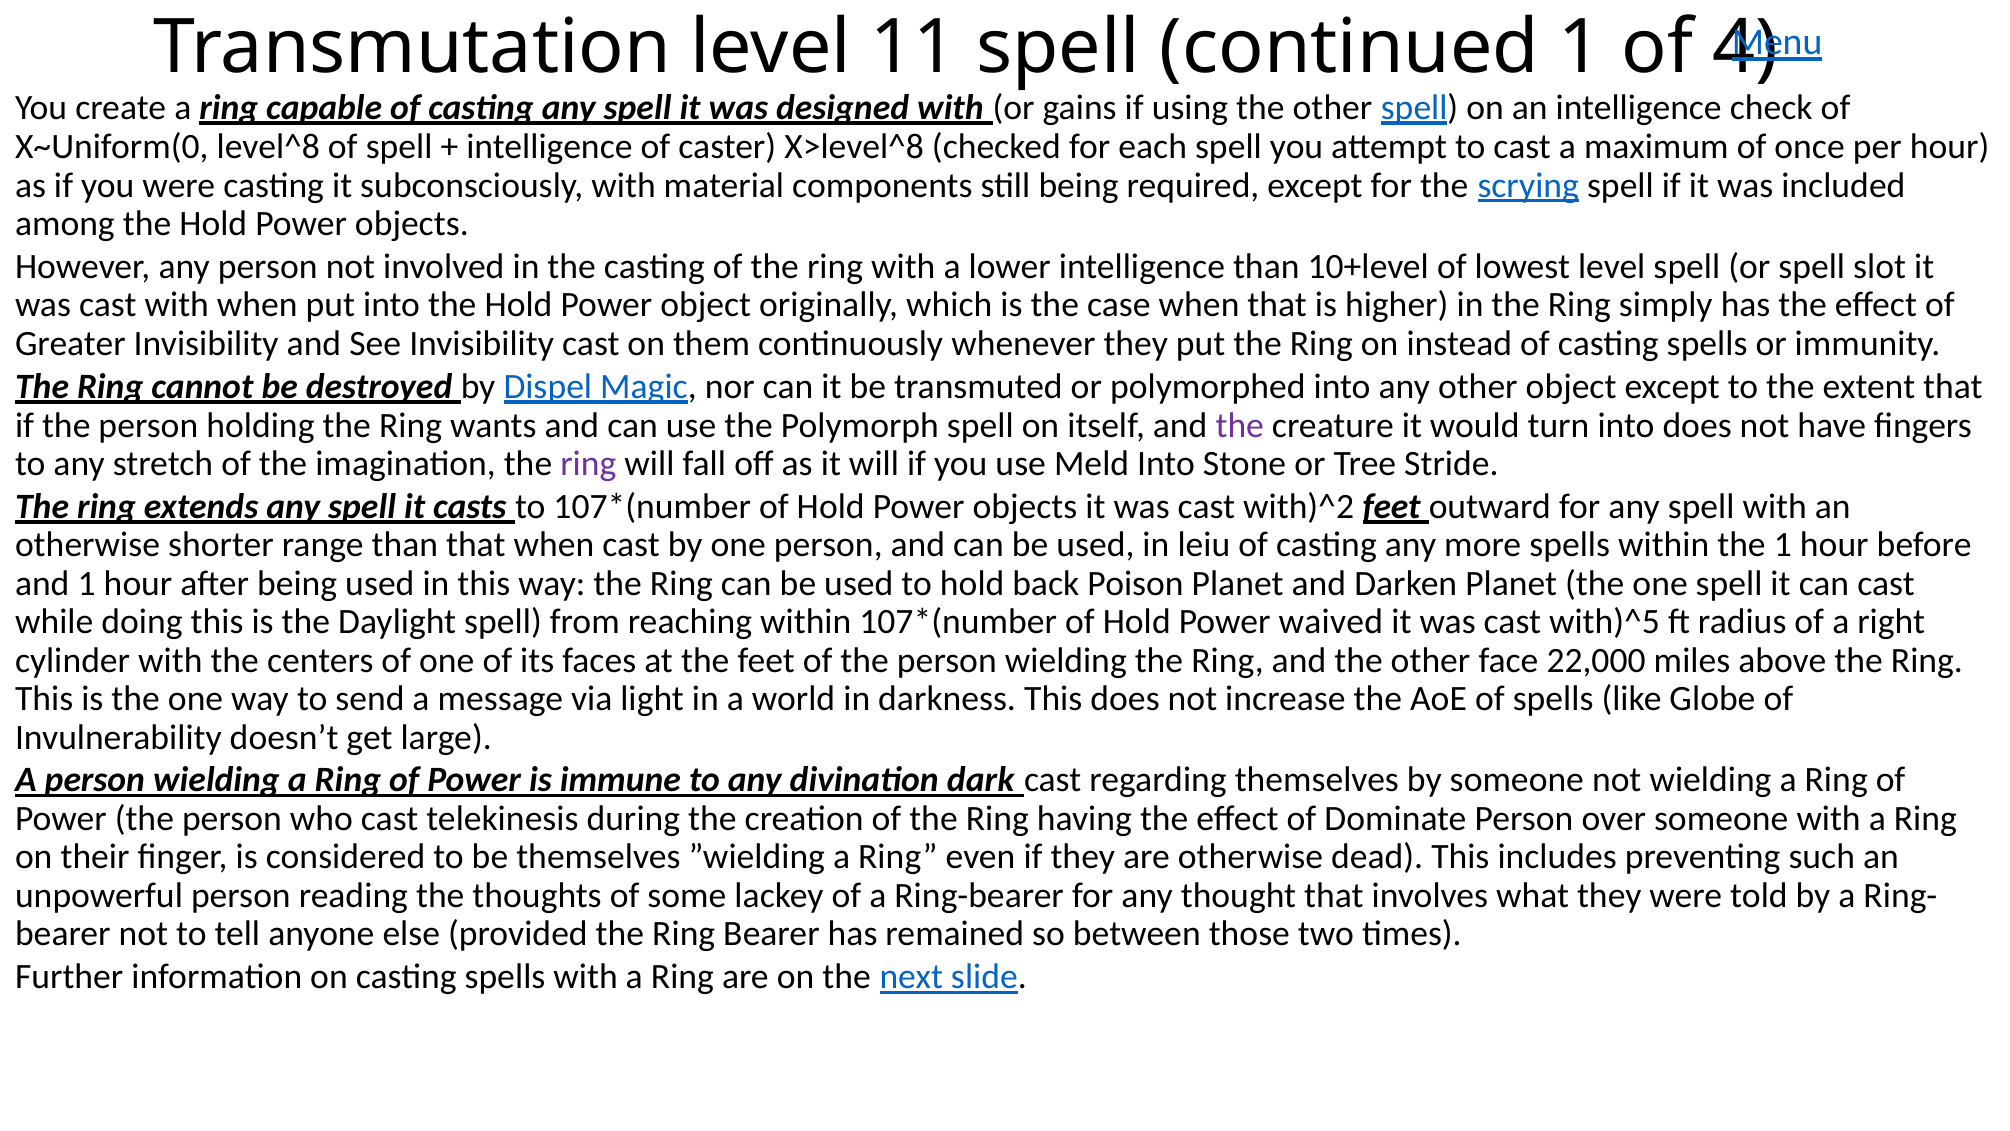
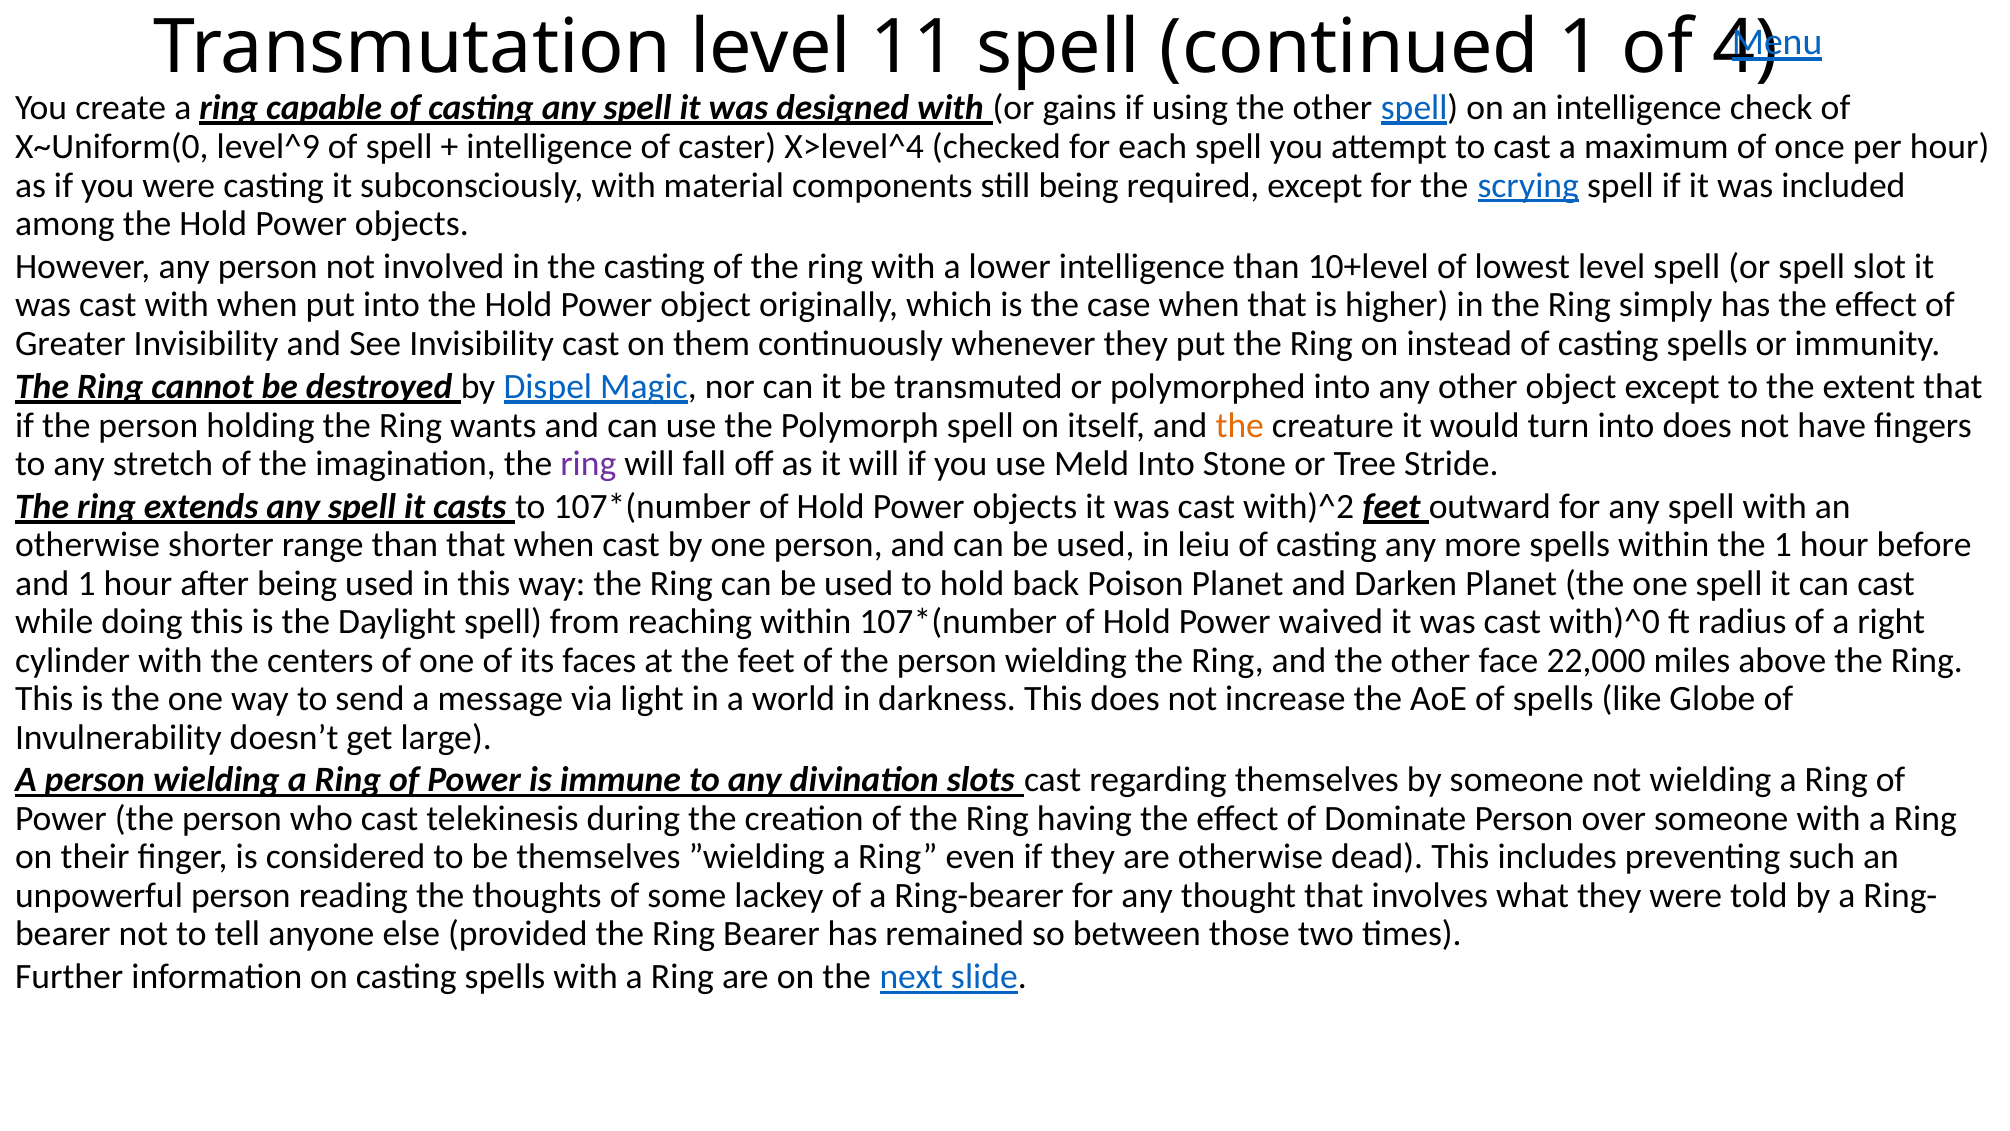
level^8: level^8 -> level^9 (268, 146)
X>level^8: X>level^8 -> X>level^4 (854, 146)
the colour: purple -> orange (1240, 425)
with)^5: with)^5 -> with)^0 (1605, 622)
dark: dark -> slots (981, 780)
